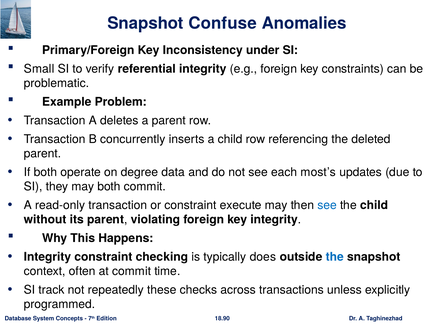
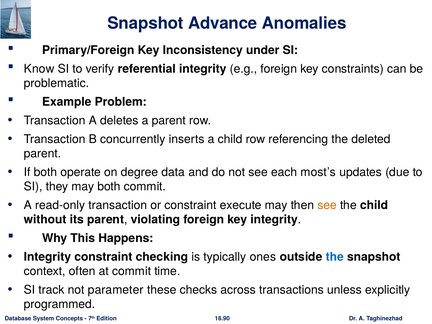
Confuse: Confuse -> Advance (223, 23)
Small: Small -> Know (39, 69)
see colour: blue -> orange (327, 205)
does: does -> ones (263, 257)
repeatedly: repeatedly -> parameter (116, 290)
